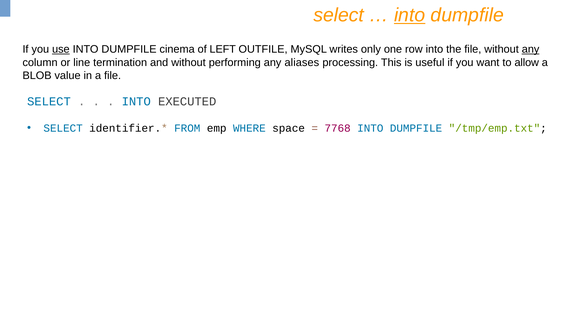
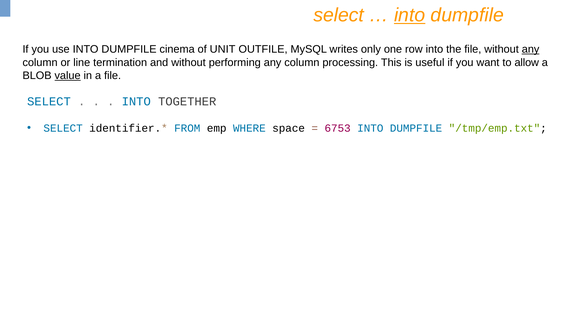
use underline: present -> none (61, 49)
LEFT: LEFT -> UNIT (223, 49)
performing any aliases: aliases -> column (302, 62)
value underline: none -> present (68, 76)
EXECUTED: EXECUTED -> TOGETHER (187, 102)
7768: 7768 -> 6753 (338, 128)
